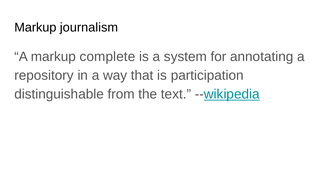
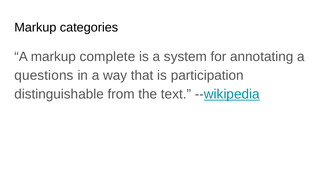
journalism: journalism -> categories (89, 28)
repository: repository -> questions (44, 75)
